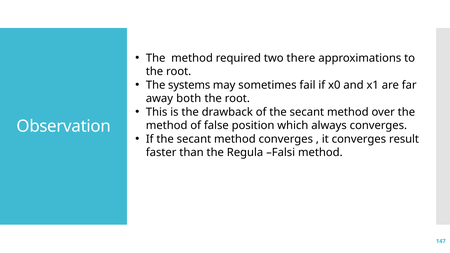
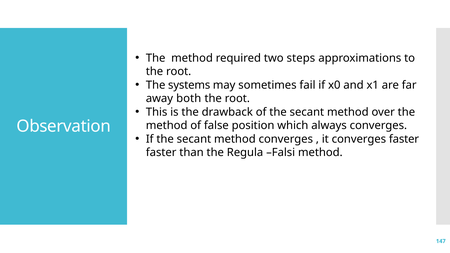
there: there -> steps (301, 58)
converges result: result -> faster (404, 139)
